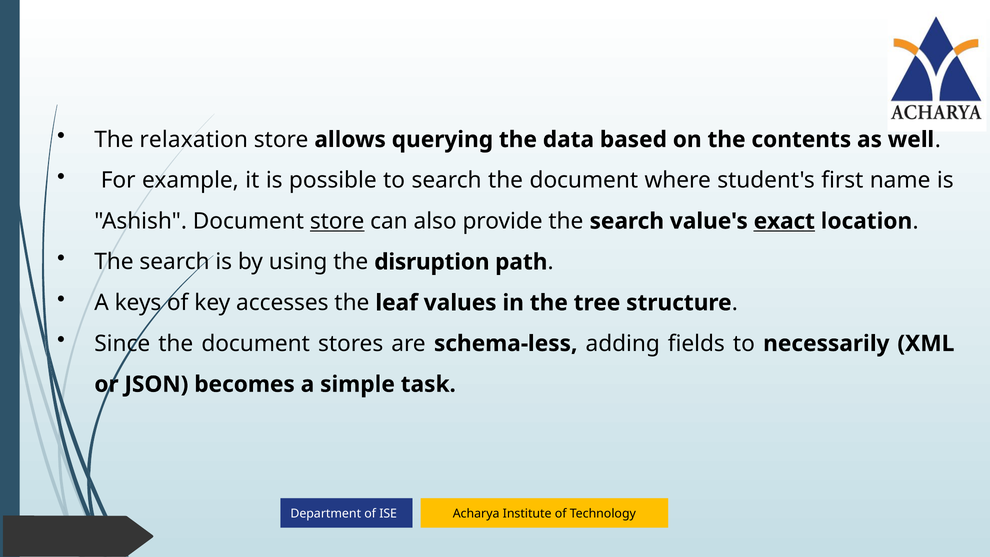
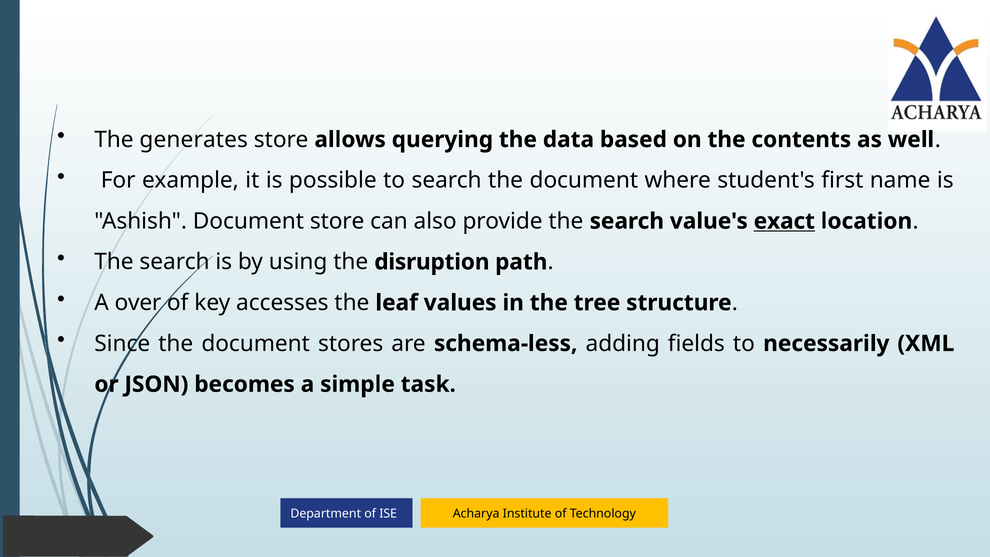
relaxation: relaxation -> generates (194, 140)
store underline: present -> none (337, 221)
keys: keys -> over (138, 303)
